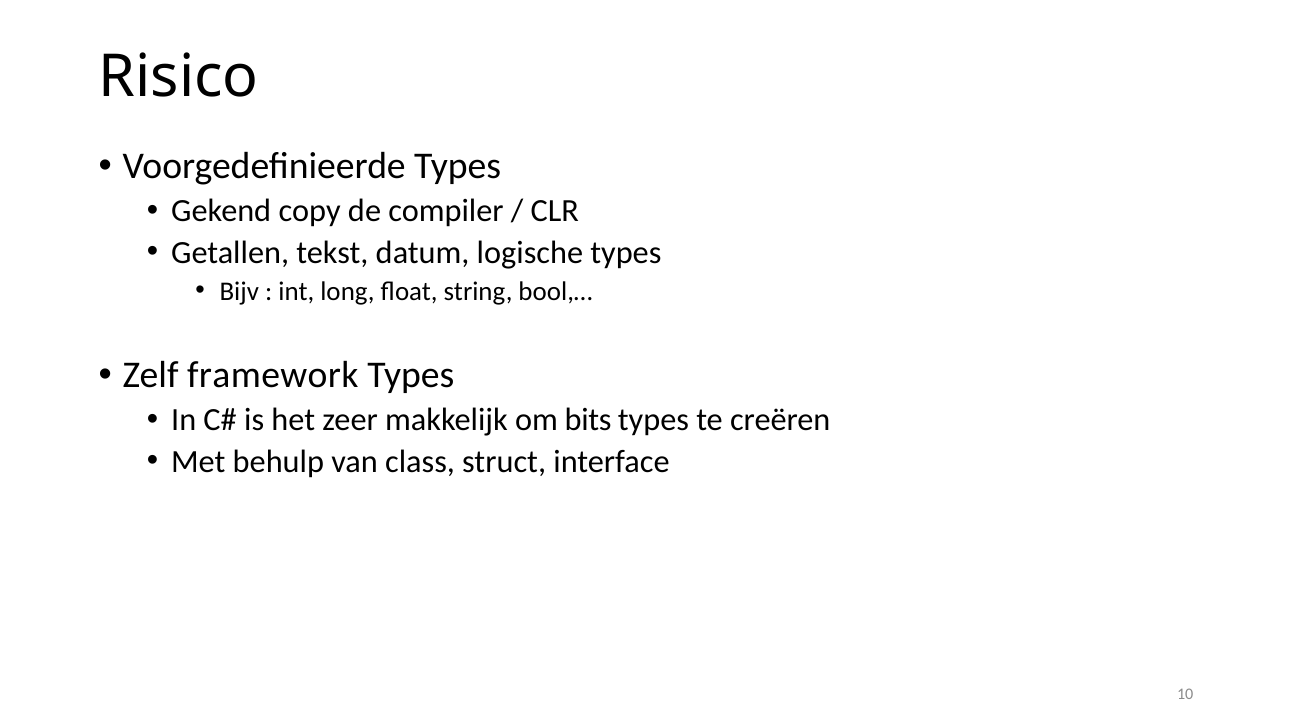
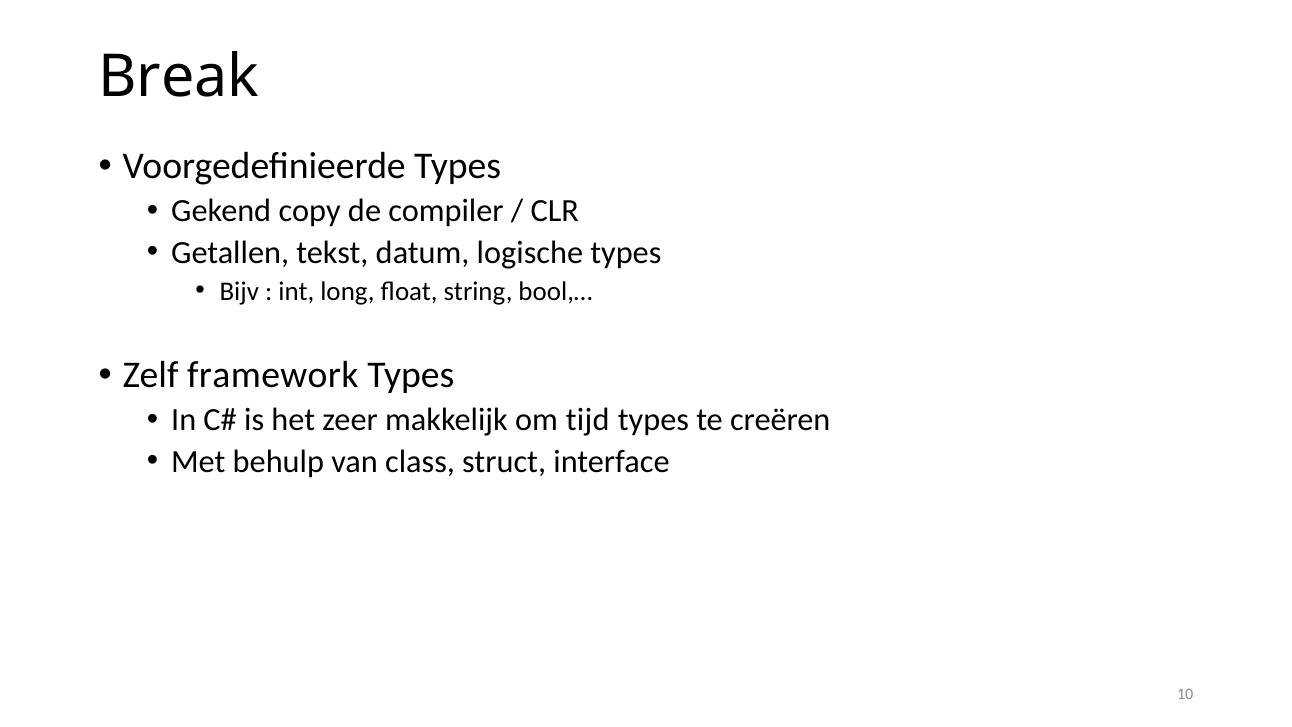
Risico: Risico -> Break (179, 77)
bits: bits -> tijd (588, 420)
